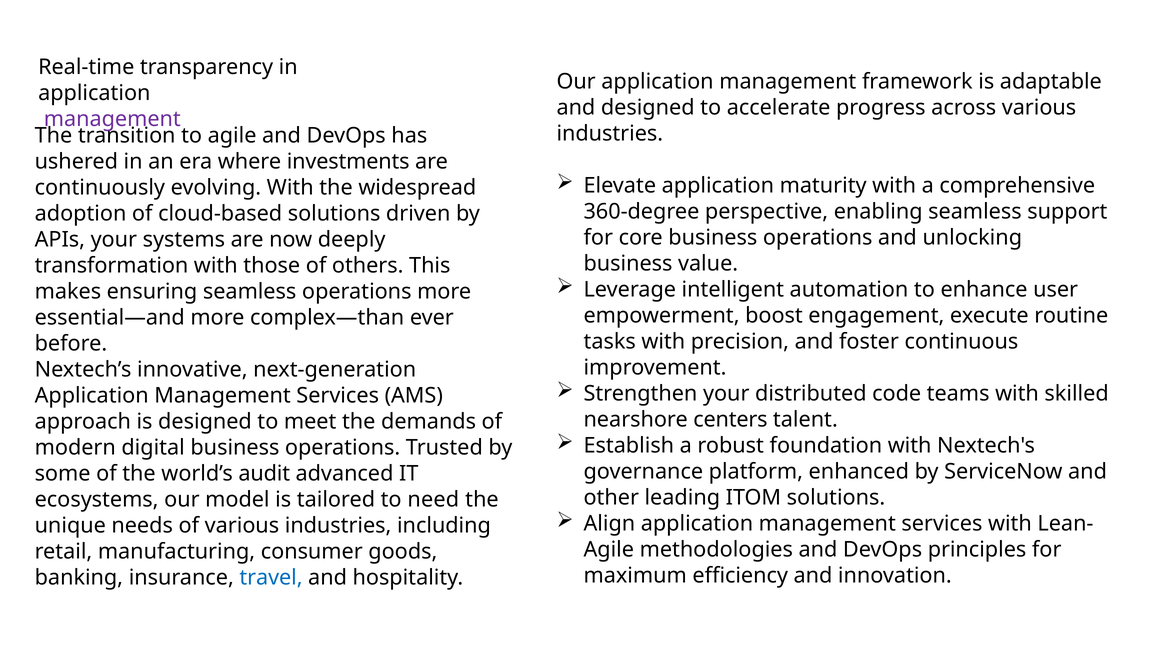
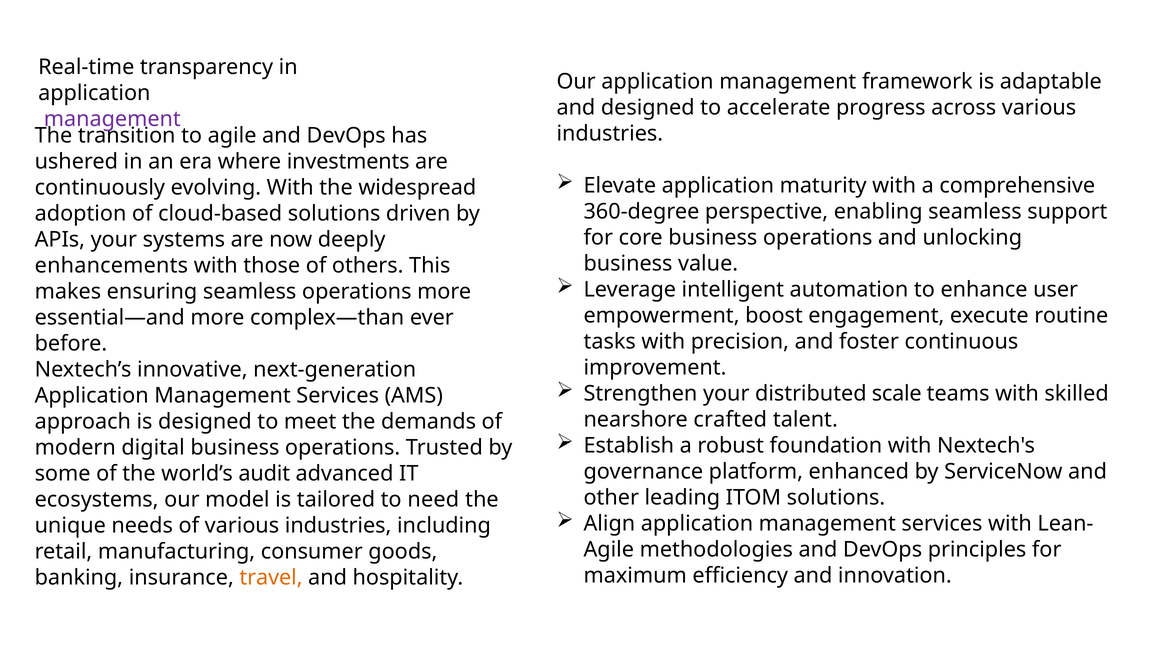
transformation: transformation -> enhancements (111, 266)
code: code -> scale (897, 393)
centers: centers -> crafted (730, 419)
travel colour: blue -> orange (271, 577)
